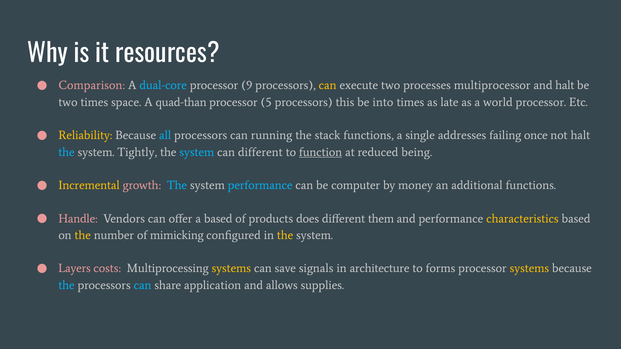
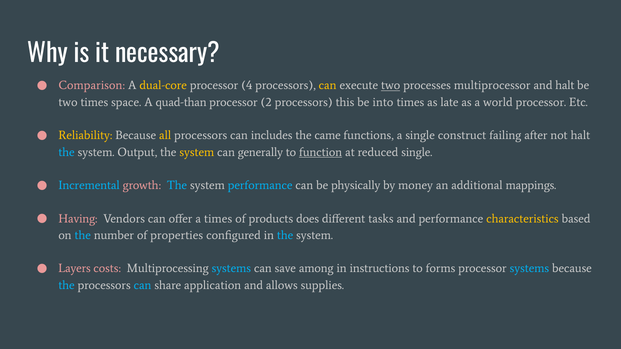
resources: resources -> necessary (167, 54)
dual-core colour: light blue -> yellow (163, 86)
9: 9 -> 4 (247, 86)
two underline: none -> present (391, 86)
5: 5 -> 2 (266, 102)
all colour: light blue -> yellow (165, 136)
running: running -> includes (272, 136)
stack: stack -> came (328, 136)
addresses: addresses -> construct (462, 136)
once: once -> after (536, 136)
Tightly: Tightly -> Output (137, 152)
system colour: light blue -> yellow (197, 152)
can different: different -> generally (260, 152)
reduced being: being -> single (417, 152)
Incremental colour: yellow -> light blue (89, 185)
computer: computer -> physically (356, 185)
additional functions: functions -> mappings (531, 185)
Handle: Handle -> Having (78, 219)
a based: based -> times (218, 219)
them: them -> tasks (381, 219)
the colour: yellow -> light blue (83, 235)
mimicking: mimicking -> properties (177, 235)
the colour: yellow -> light blue (285, 235)
systems colour: yellow -> light blue (231, 269)
signals: signals -> among (316, 269)
architecture: architecture -> instructions (380, 269)
systems colour: yellow -> light blue (529, 269)
